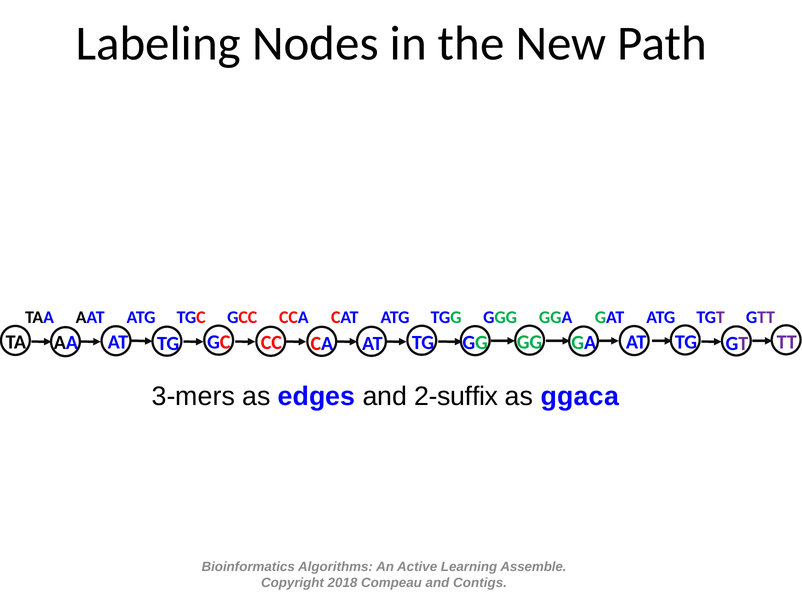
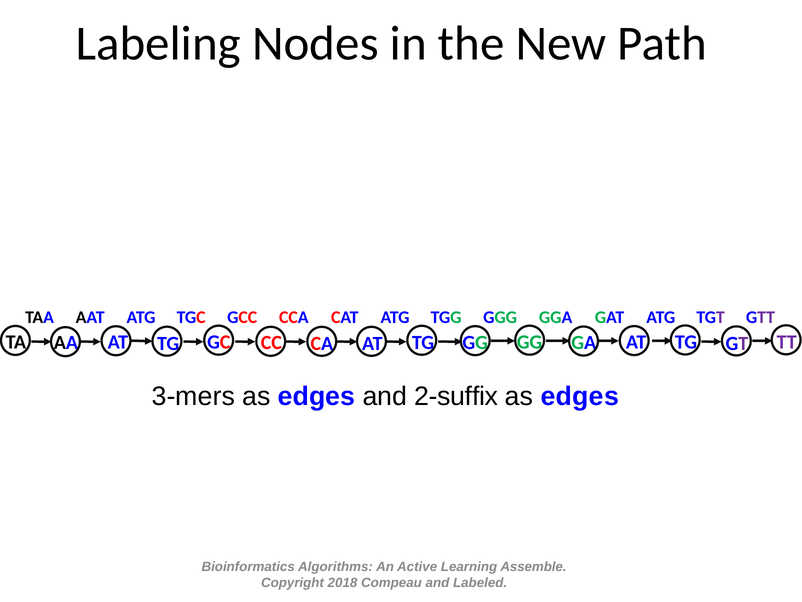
ggaca: ggaca -> edges (580, 396)
Contigs: Contigs -> Labeled (480, 582)
